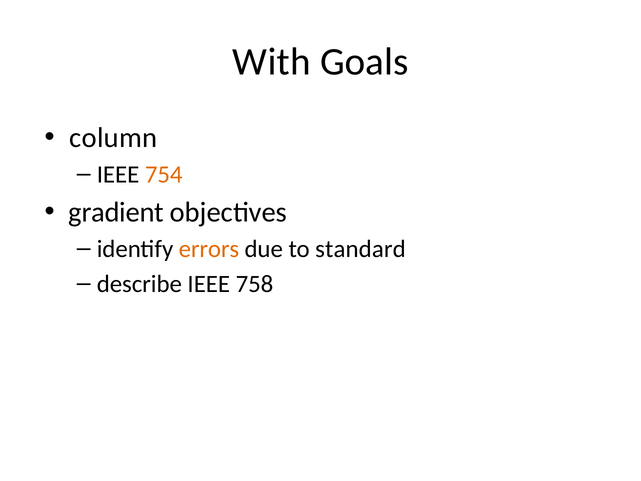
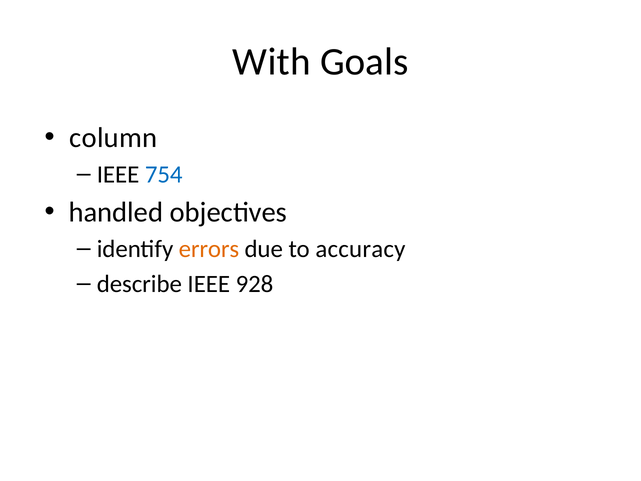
754 colour: orange -> blue (164, 174)
gradient: gradient -> handled (116, 212)
standard: standard -> accuracy (360, 249)
758: 758 -> 928 (254, 284)
